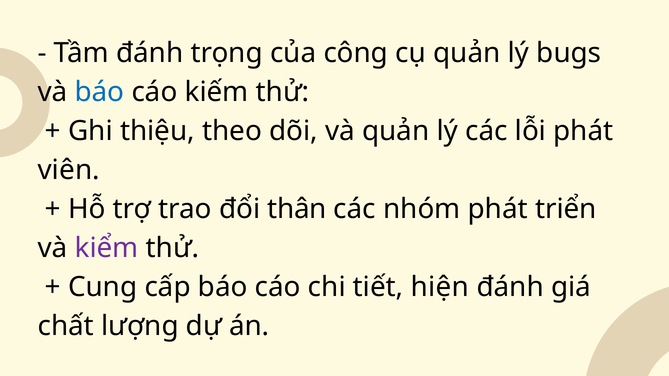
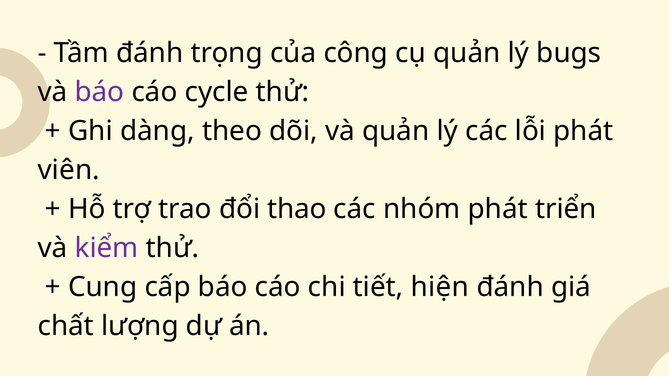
báo colour: blue -> purple (99, 92)
kiếm: kiếm -> cycle (217, 92)
thiệu: thiệu -> dàng (157, 131)
thân: thân -> thao (297, 209)
